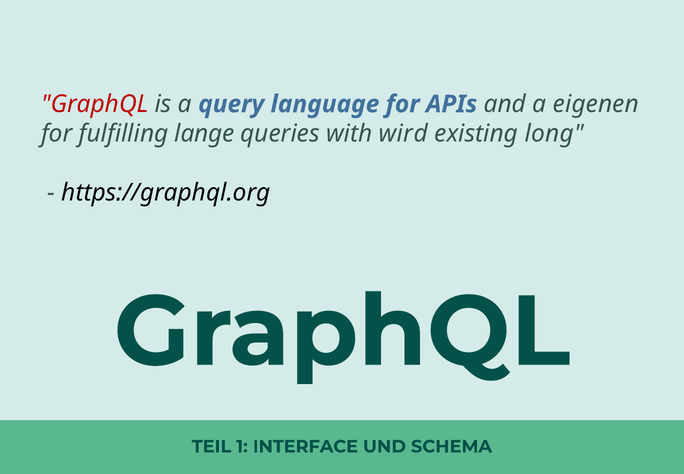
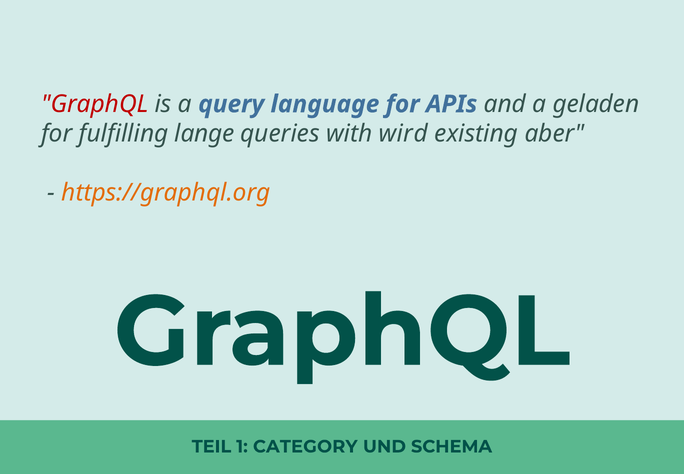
eigenen: eigenen -> geladen (596, 104)
long: long -> aber (554, 134)
https://graphql.org colour: black -> orange (166, 192)
INTERFACE: INTERFACE -> CATEGORY (305, 446)
